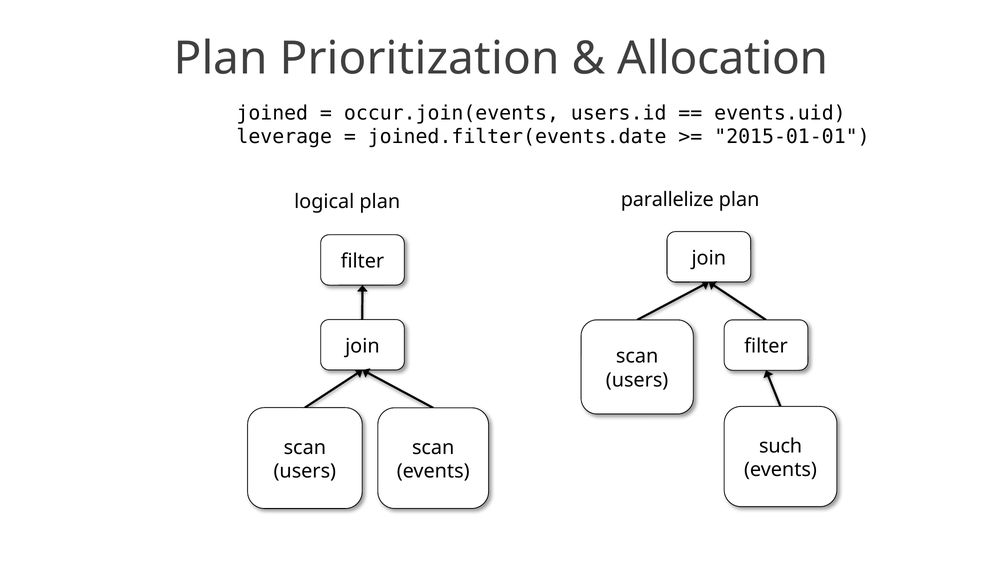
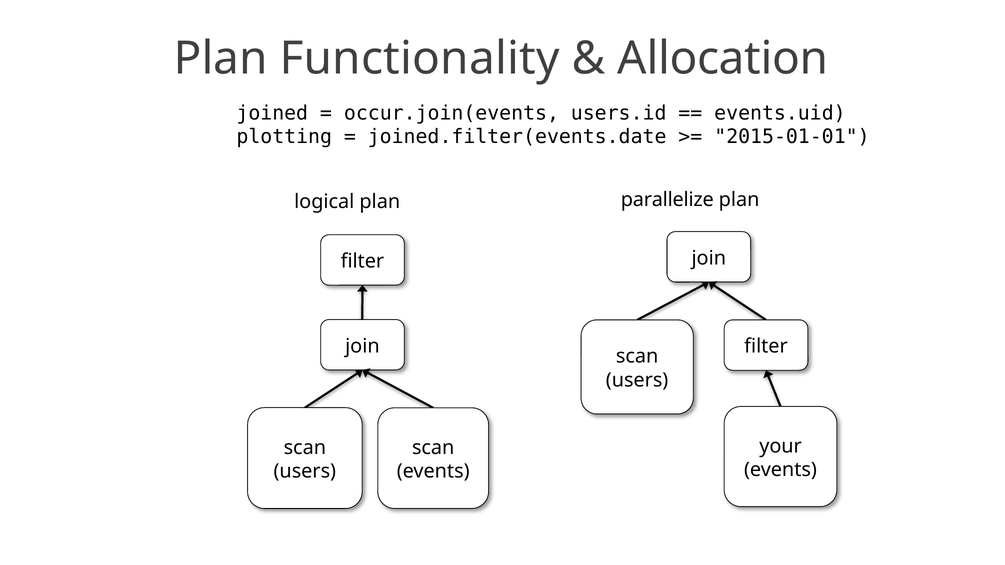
Prioritization: Prioritization -> Functionality (420, 59)
leverage: leverage -> plotting (284, 137)
such: such -> your (781, 446)
